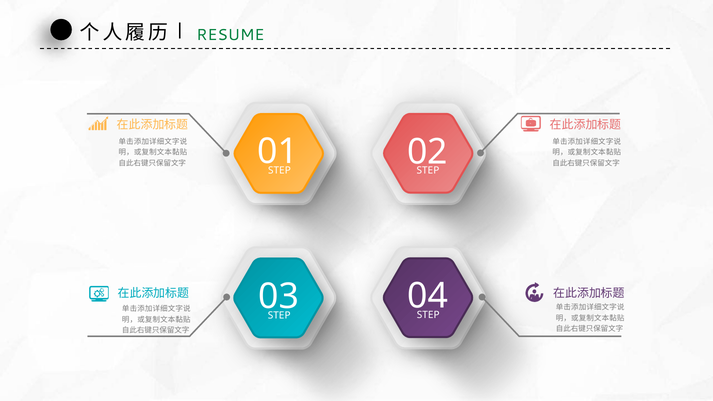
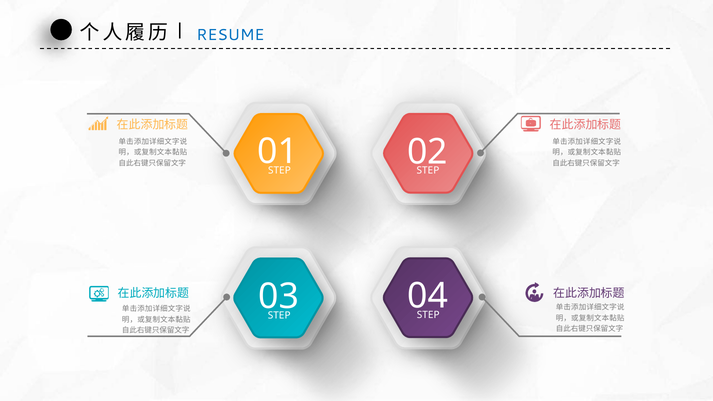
RESUME colour: green -> blue (230, 35)
